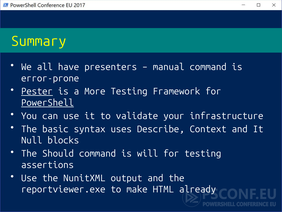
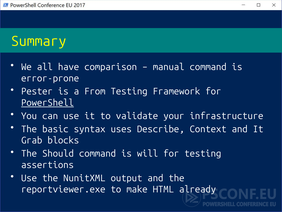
presenters: presenters -> comparison (111, 67)
Pester underline: present -> none (37, 91)
More: More -> From (95, 91)
Null: Null -> Grab (32, 140)
